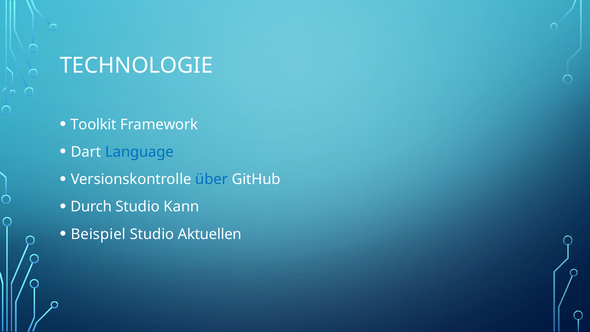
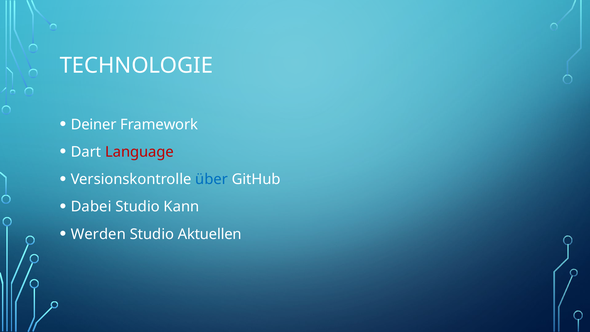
Toolkit: Toolkit -> Deiner (94, 124)
Language colour: blue -> red (139, 152)
Durch: Durch -> Dabei (91, 207)
Beispiel: Beispiel -> Werden (98, 234)
